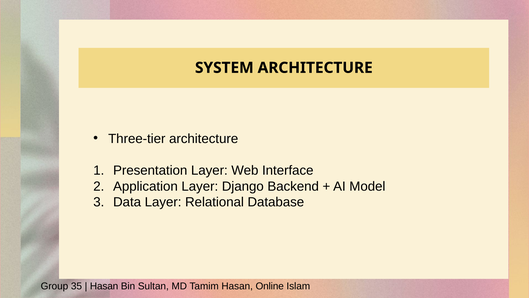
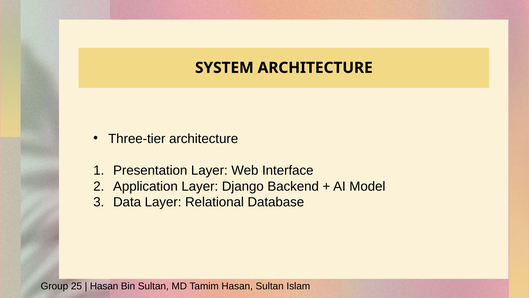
35: 35 -> 25 (76, 286)
Hasan Online: Online -> Sultan (270, 286)
